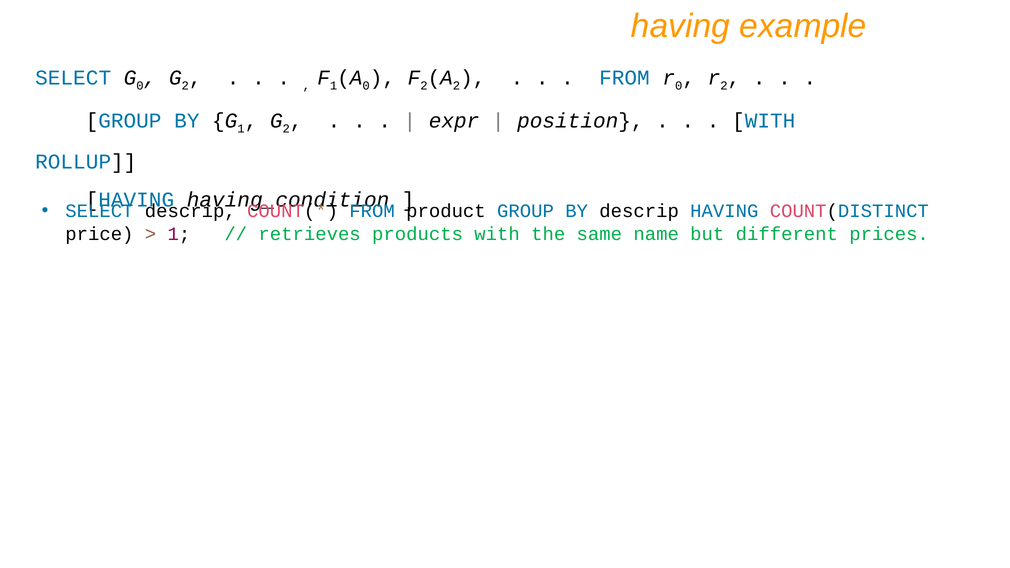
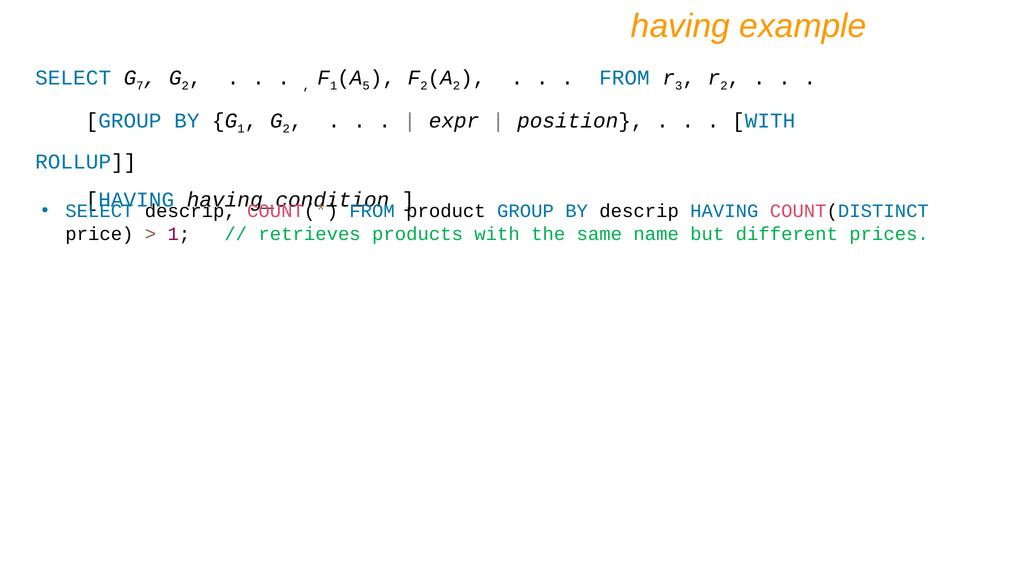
0: 0 -> 7 (140, 86)
0: 0 -> 5 (366, 86)
0: 0 -> 3 (679, 86)
